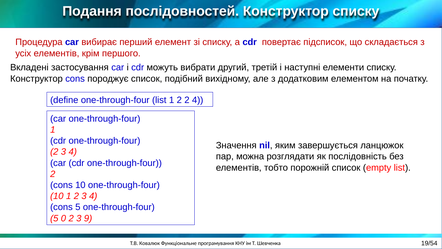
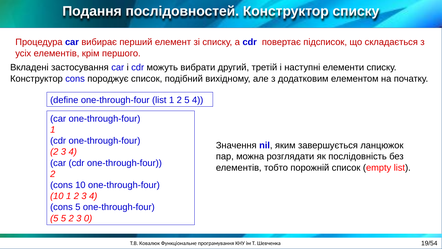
2 2: 2 -> 5 (187, 100)
5 0: 0 -> 5 (63, 218)
9: 9 -> 0 (88, 218)
